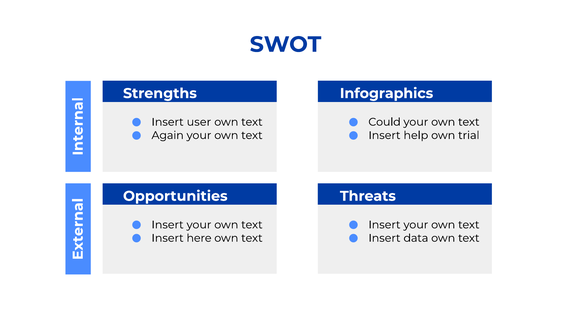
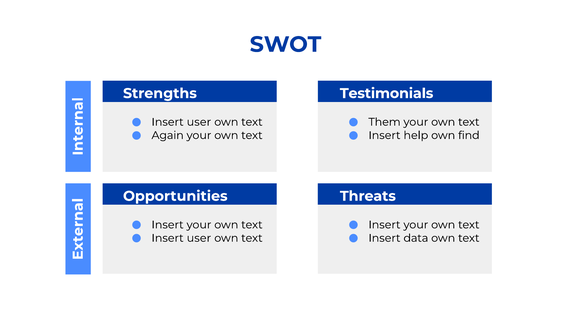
Infographics: Infographics -> Testimonials (387, 93)
Could: Could -> Them (385, 122)
trial: trial -> find (469, 135)
here: here -> user (199, 238)
